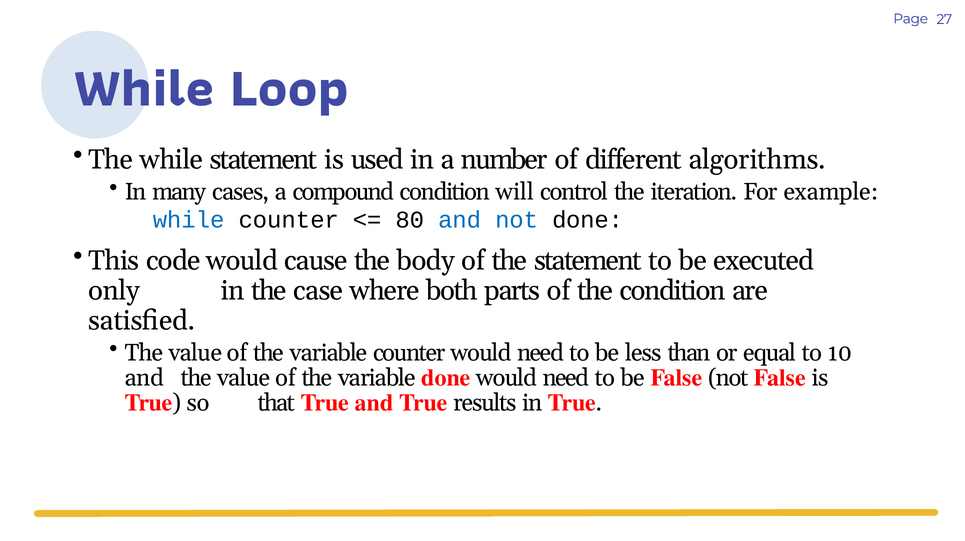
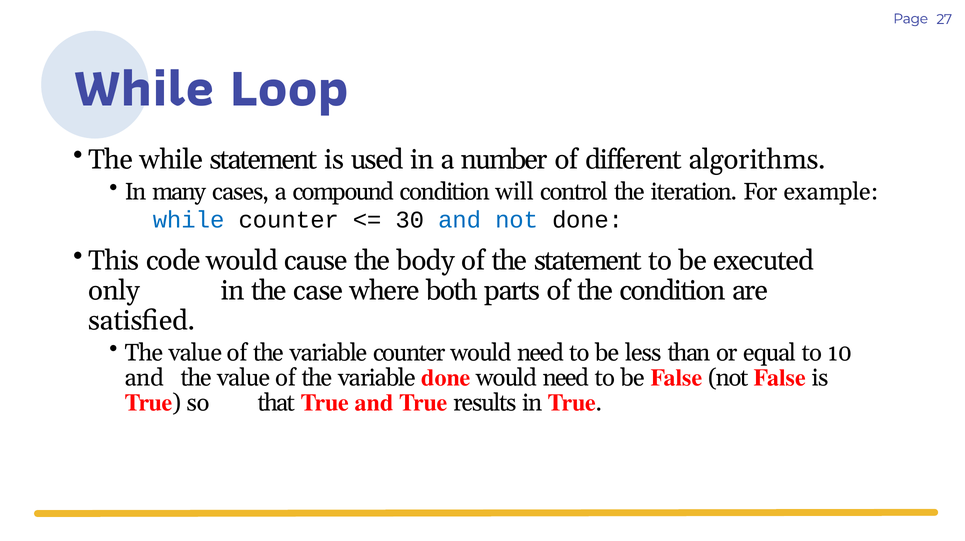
80: 80 -> 30 (410, 220)
